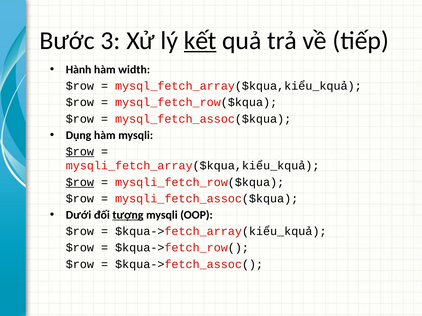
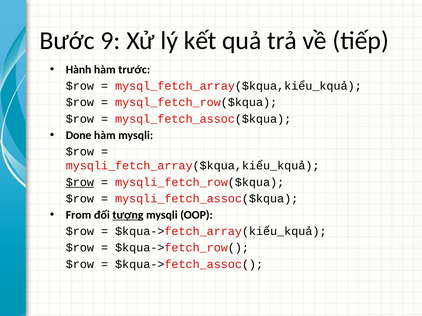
3: 3 -> 9 (111, 41)
kết underline: present -> none (200, 41)
width: width -> trước (134, 70)
Dụng: Dụng -> Done (79, 135)
$row underline: present -> none (80, 152)
Dưới: Dưới -> From (79, 215)
